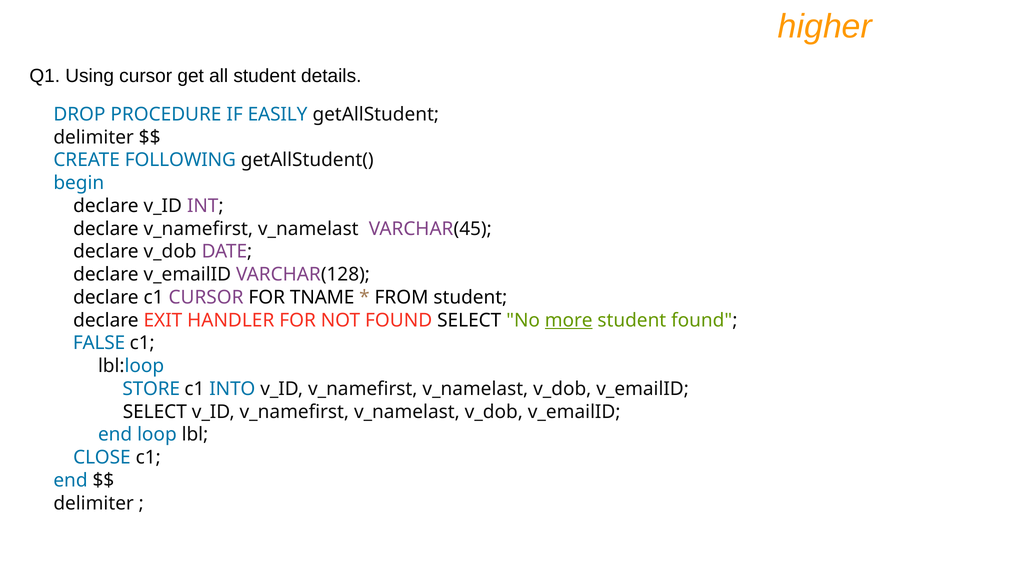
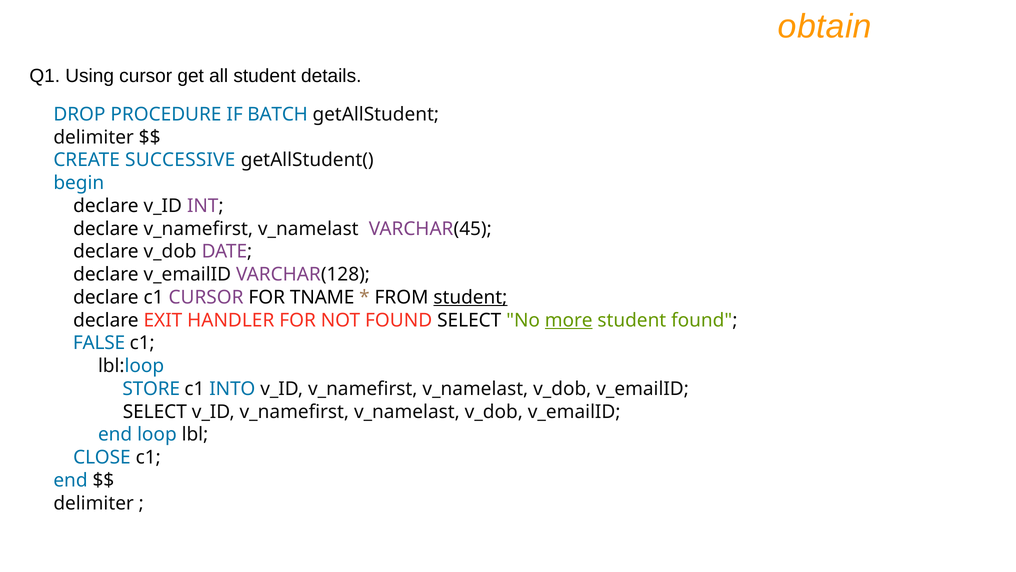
higher: higher -> obtain (825, 26)
EASILY: EASILY -> BATCH (278, 114)
FOLLOWING: FOLLOWING -> SUCCESSIVE (180, 160)
student underline: none -> present (470, 297)
